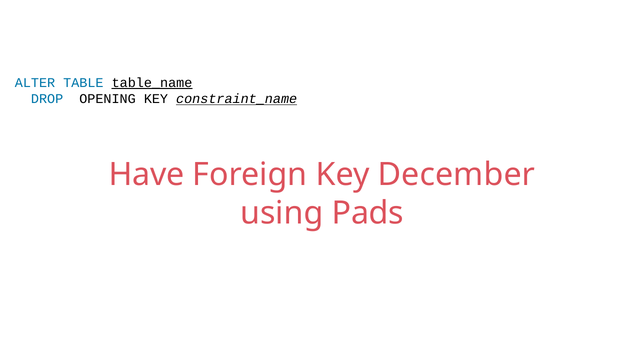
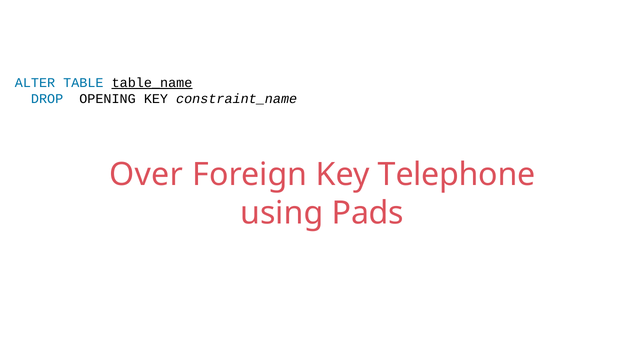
constraint_name underline: present -> none (237, 99)
Have: Have -> Over (146, 175)
December: December -> Telephone (457, 175)
